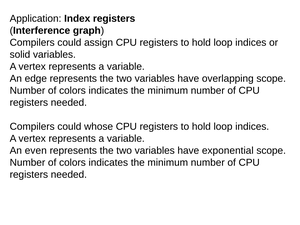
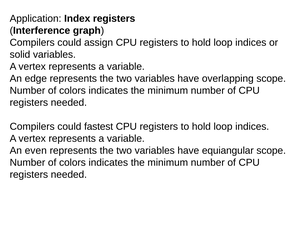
whose: whose -> fastest (99, 127)
exponential: exponential -> equiangular (228, 151)
